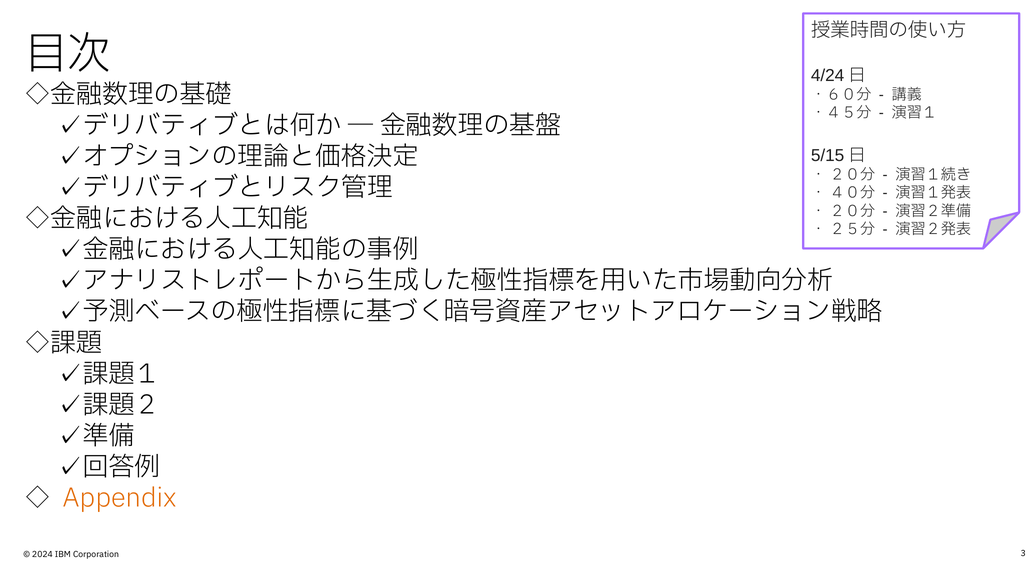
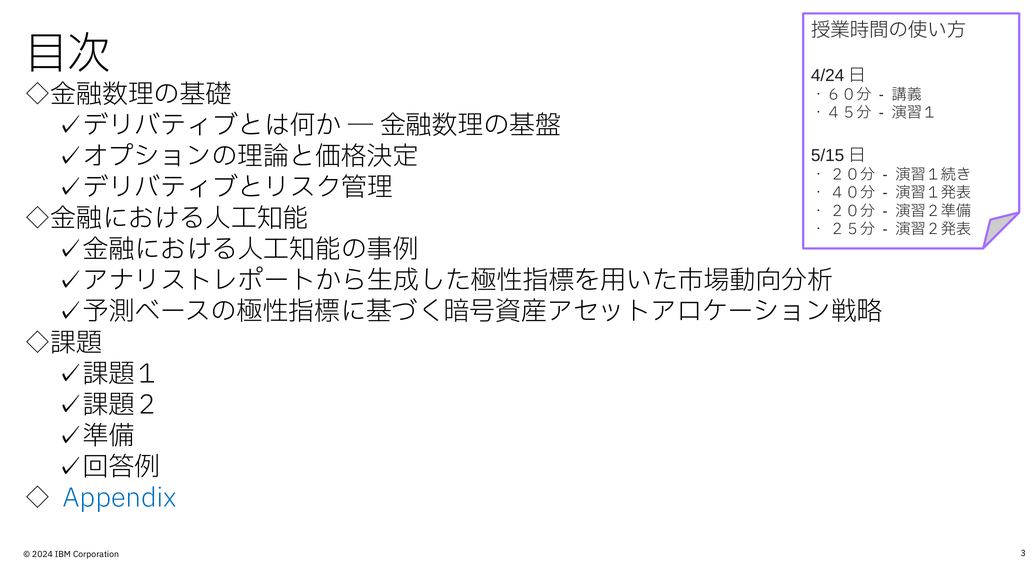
Appendix colour: orange -> blue (120, 498)
